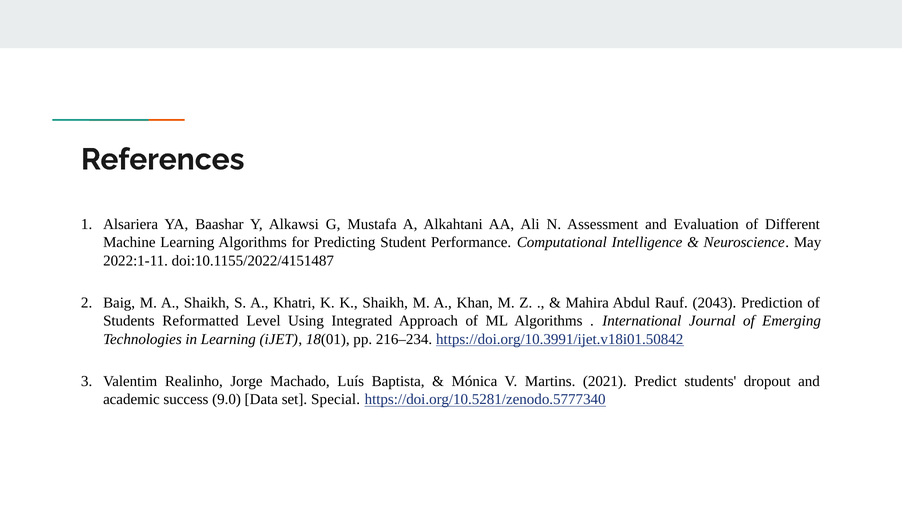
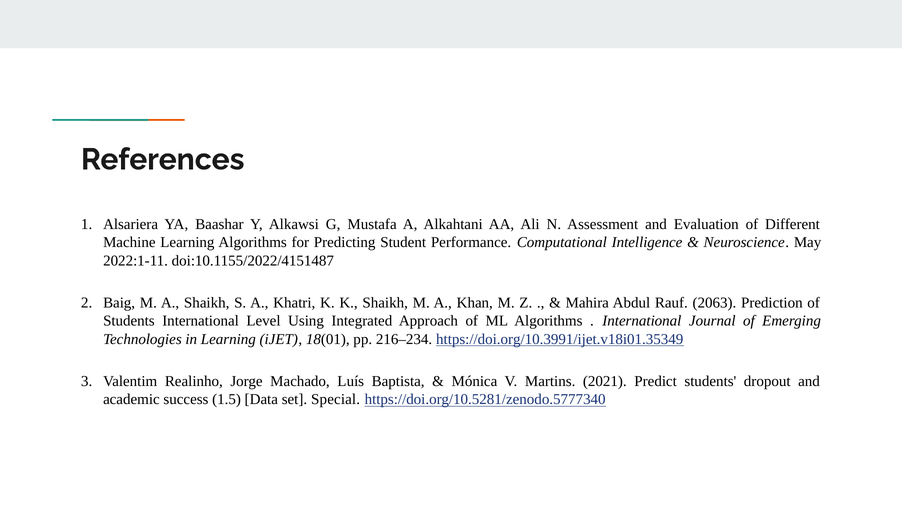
2043: 2043 -> 2063 (714, 303)
Students Reformatted: Reformatted -> International (201, 321)
https://doi.org/10.3991/ijet.v18i01.50842: https://doi.org/10.3991/ijet.v18i01.50842 -> https://doi.org/10.3991/ijet.v18i01.35349 (560, 339)
9.0: 9.0 -> 1.5 (227, 399)
